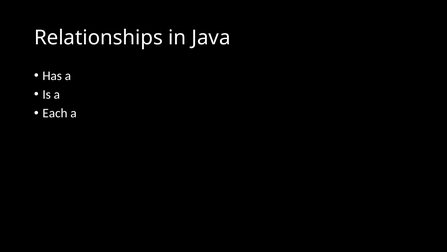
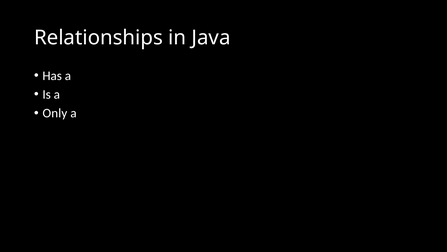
Each: Each -> Only (55, 113)
